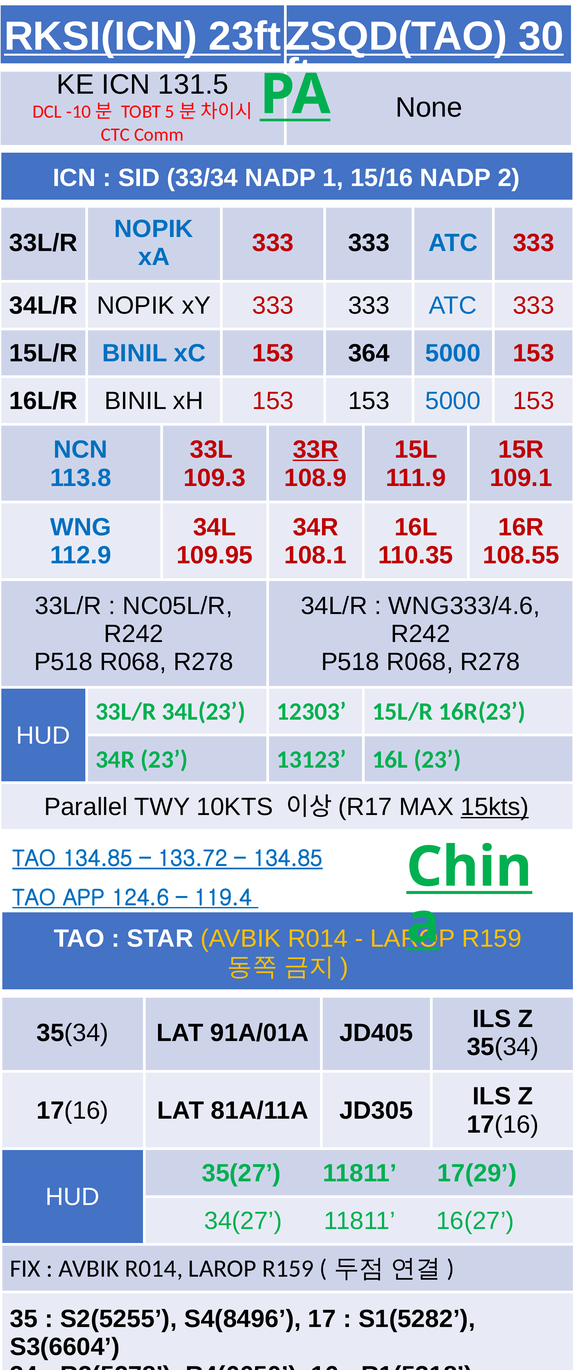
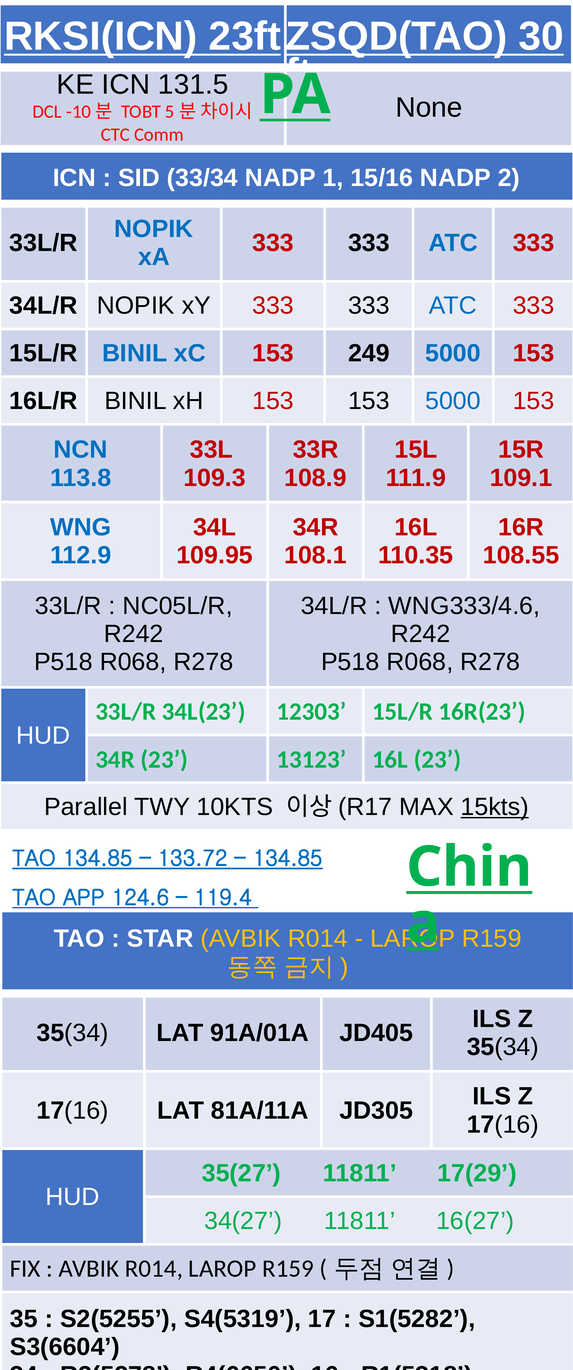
364: 364 -> 249 (369, 354)
33R underline: present -> none (316, 450)
S4(8496: S4(8496 -> S4(5319 (242, 1320)
